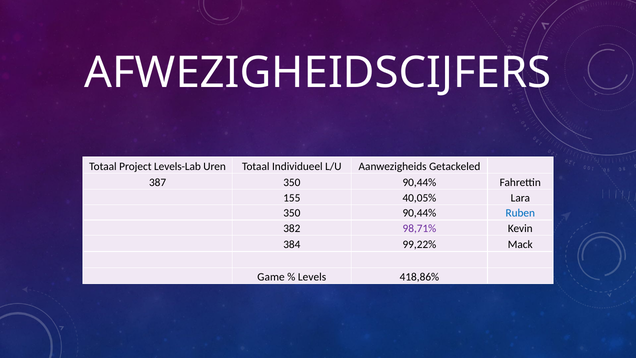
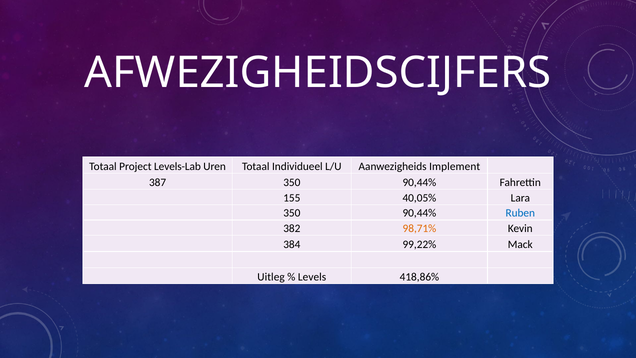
Getackeled: Getackeled -> Implement (455, 166)
98,71% colour: purple -> orange (419, 228)
Game: Game -> Uitleg (271, 277)
